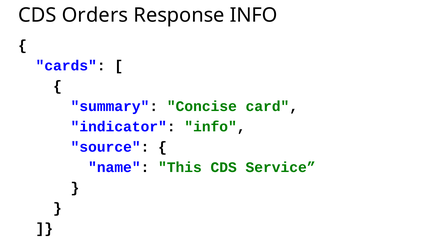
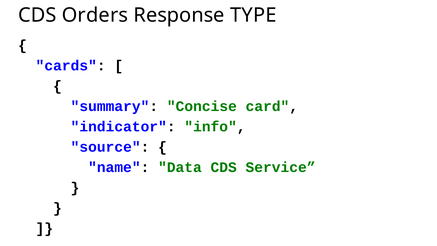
Response INFO: INFO -> TYPE (253, 15)
This: This -> Data (180, 167)
